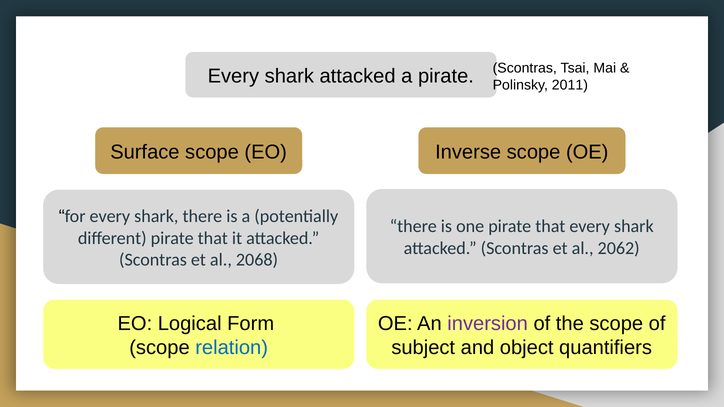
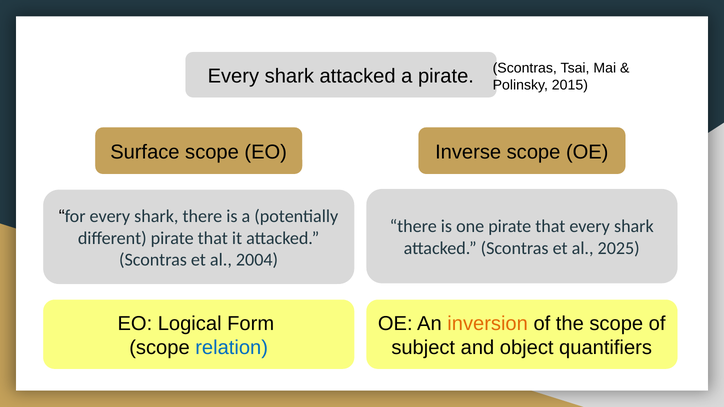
2011: 2011 -> 2015 (570, 85)
2062: 2062 -> 2025 (619, 248)
2068: 2068 -> 2004 (257, 260)
inversion colour: purple -> orange (488, 324)
